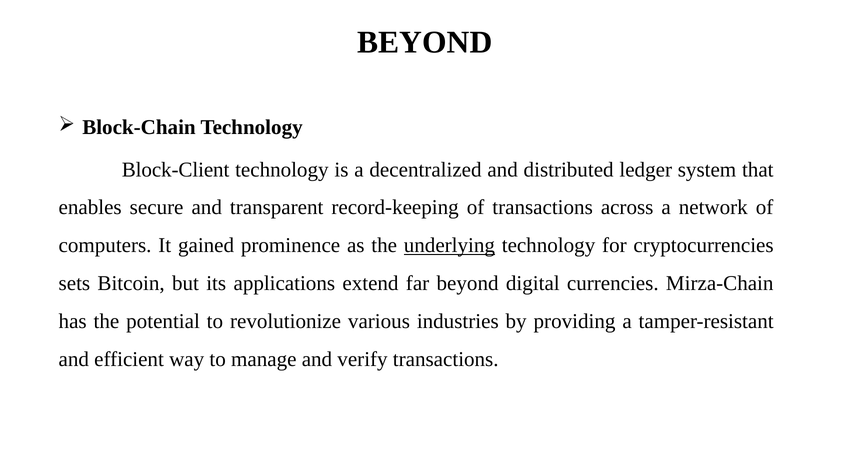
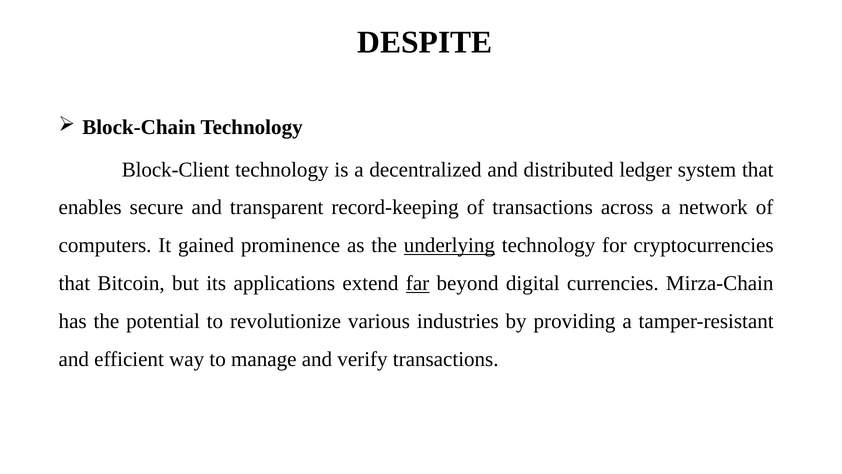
BEYOND: BEYOND -> DESPITE (425, 42)
sets: sets -> that (74, 283)
far underline: none -> present (418, 283)
